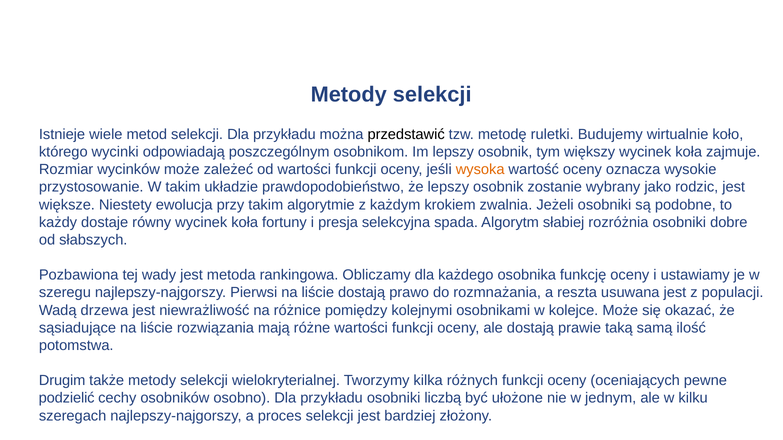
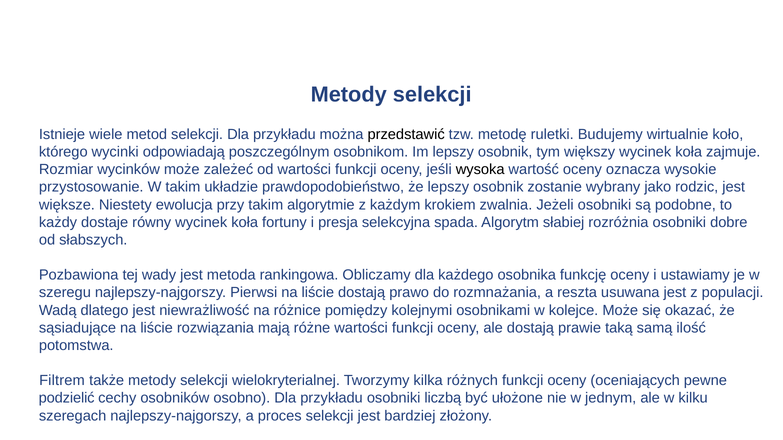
wysoka colour: orange -> black (480, 170)
drzewa: drzewa -> dlatego (104, 311)
Drugim: Drugim -> Filtrem (62, 381)
